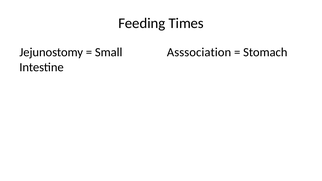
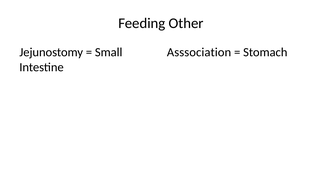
Times: Times -> Other (186, 23)
